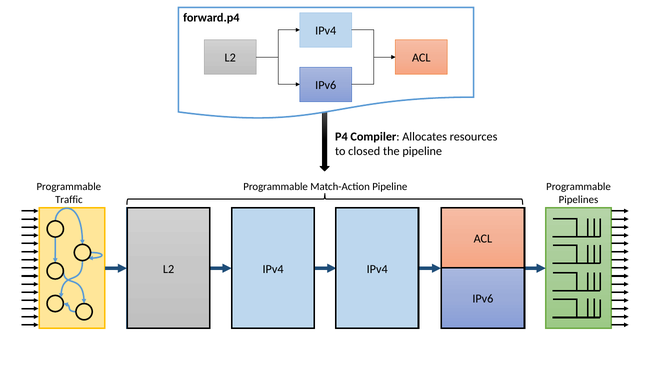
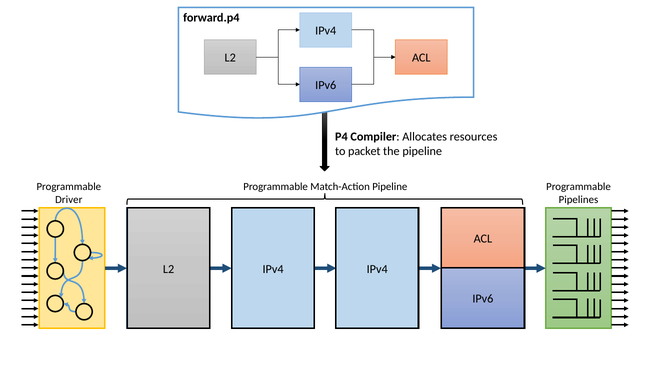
closed: closed -> packet (364, 151)
Traffic: Traffic -> Driver (69, 199)
